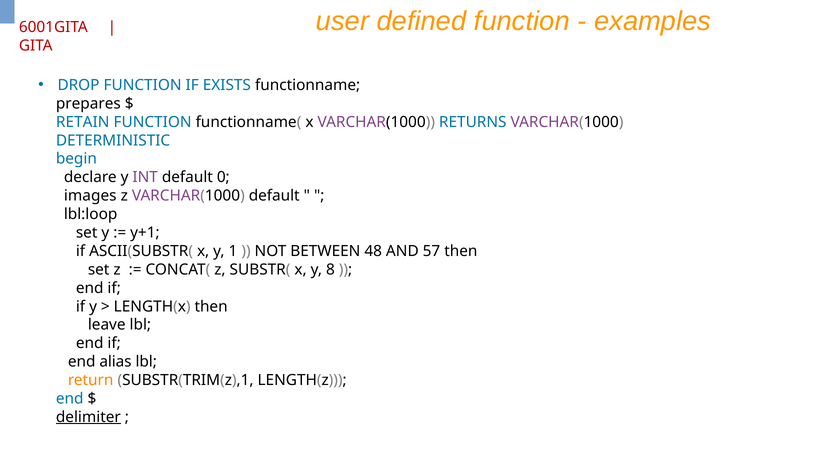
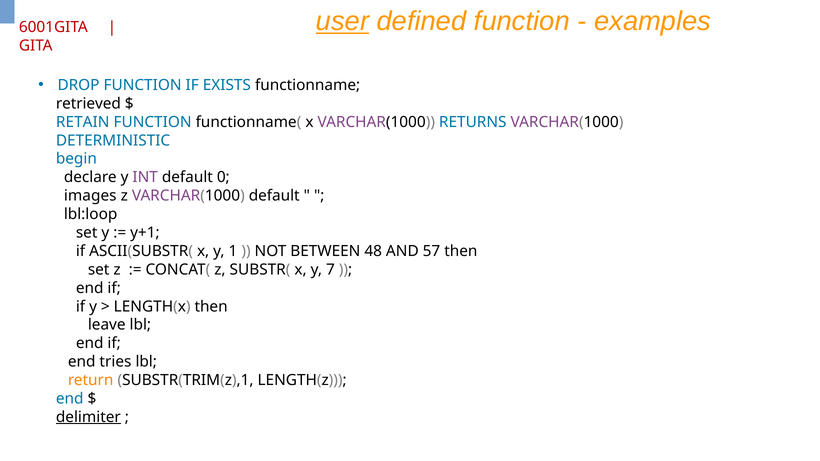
user underline: none -> present (343, 21)
prepares: prepares -> retrieved (88, 104)
8: 8 -> 7 (330, 270)
alias: alias -> tries (115, 362)
